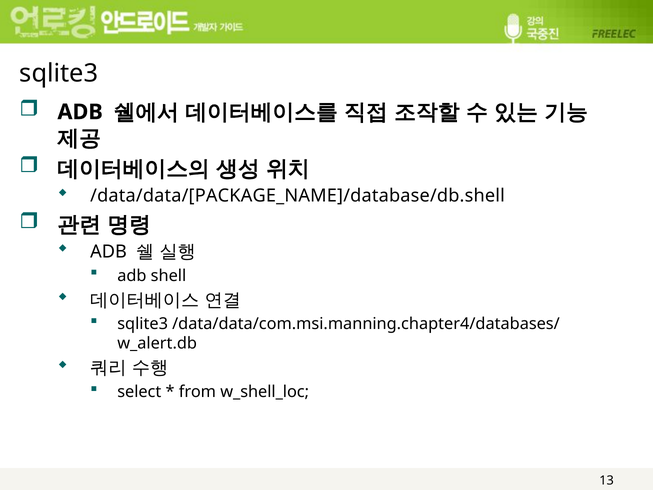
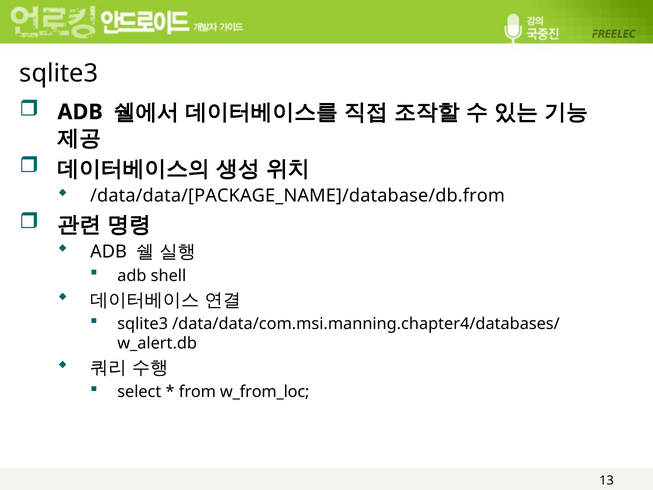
/data/data/[PACKAGE_NAME]/database/db.shell: /data/data/[PACKAGE_NAME]/database/db.shell -> /data/data/[PACKAGE_NAME]/database/db.from (298, 196)
w_shell_loc: w_shell_loc -> w_from_loc (265, 392)
